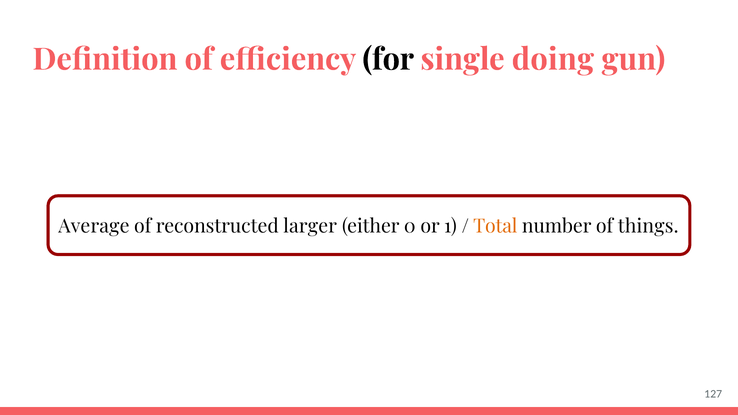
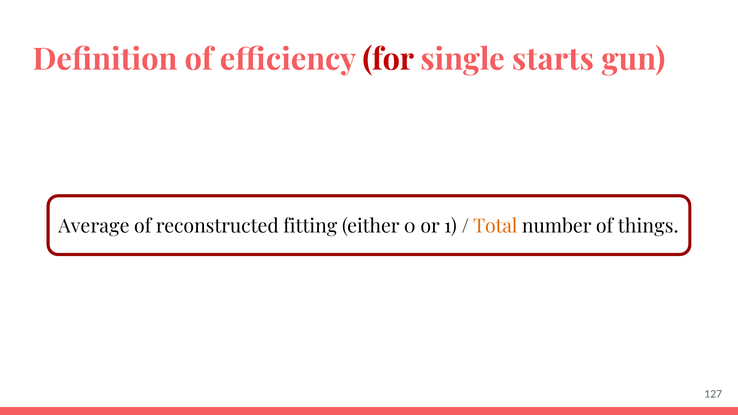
for colour: black -> red (388, 60)
doing: doing -> starts (553, 60)
larger: larger -> fitting (310, 227)
